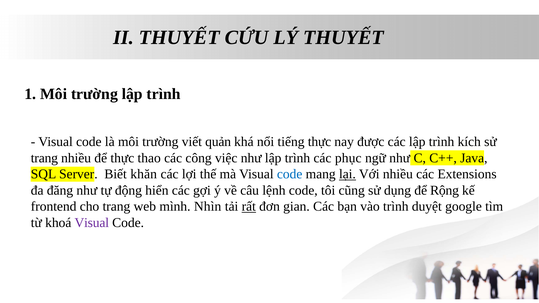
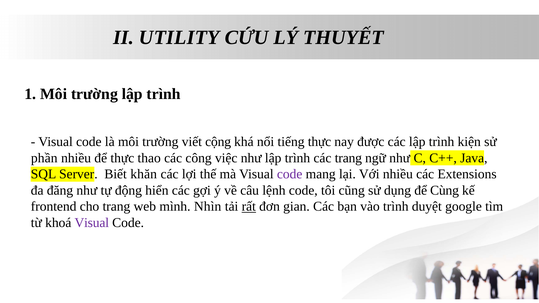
II THUYẾT: THUYẾT -> UTILITY (179, 38)
quản: quản -> cộng (218, 142)
kích: kích -> kiện (469, 142)
trang: trang -> phần (44, 158)
các phục: phục -> trang (348, 158)
code colour: blue -> purple (290, 174)
lại underline: present -> none (347, 174)
Rộng: Rộng -> Cùng (445, 190)
